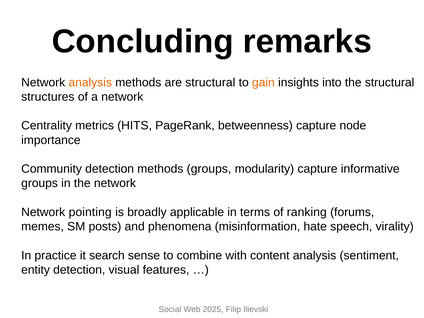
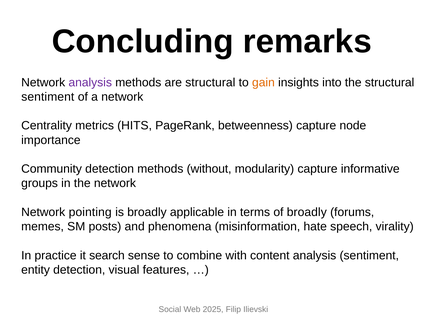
analysis colour: orange -> purple (90, 82)
structures: structures -> sentiment (48, 97)
methods groups: groups -> without (209, 169)
of ranking: ranking -> broadly (307, 212)
